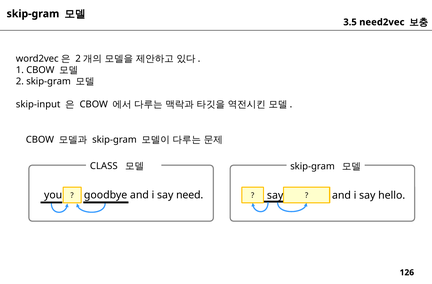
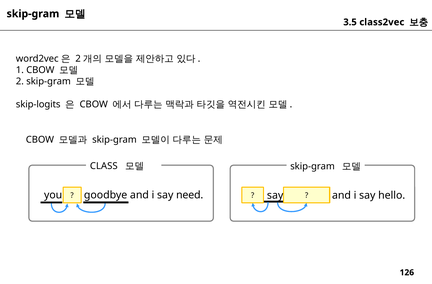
need2vec: need2vec -> class2vec (382, 22)
skip-input: skip-input -> skip-logits (38, 104)
